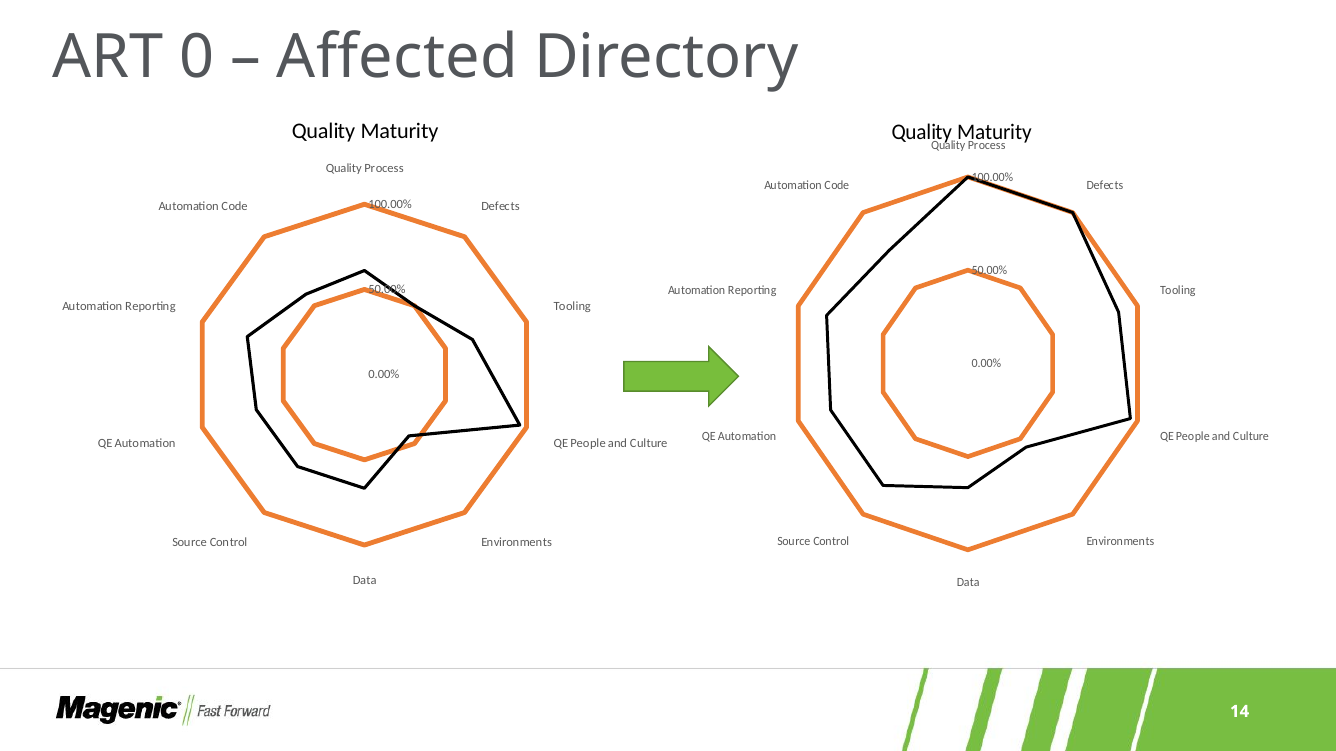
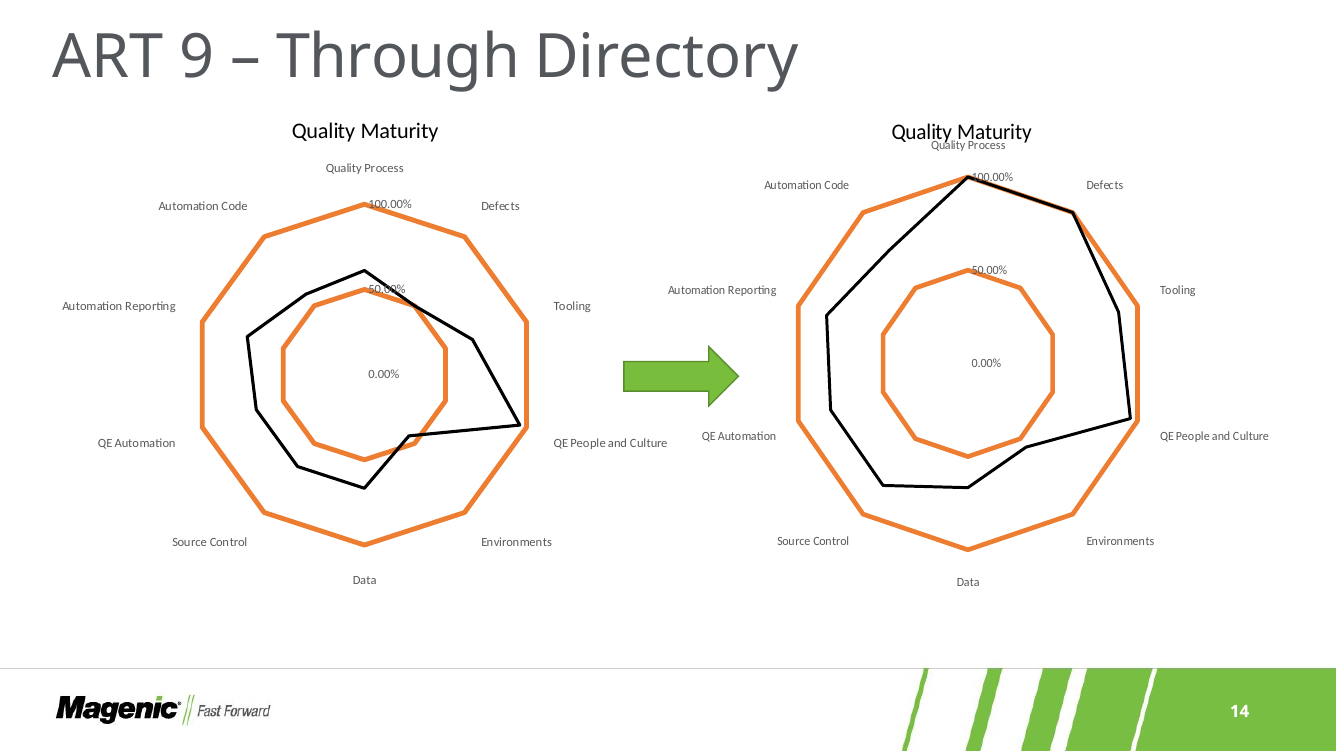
0: 0 -> 9 (197, 57)
Affected: Affected -> Through (398, 57)
